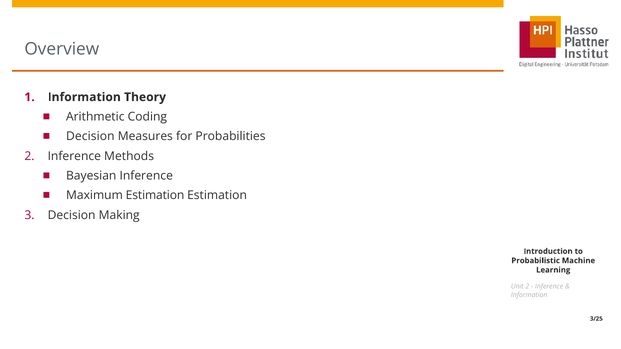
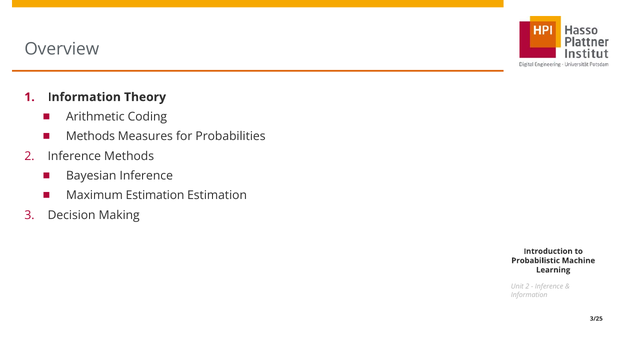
Decision: Decision -> Methods (90, 137)
